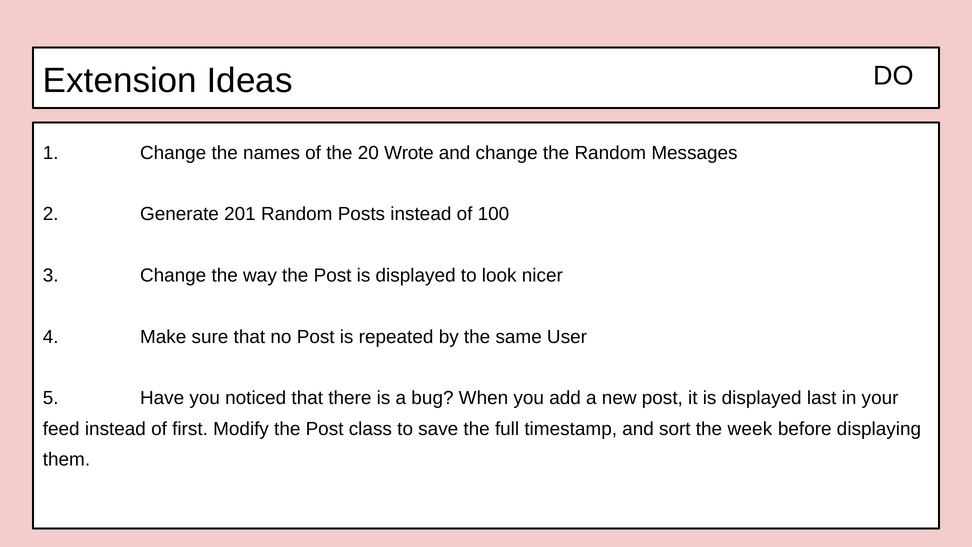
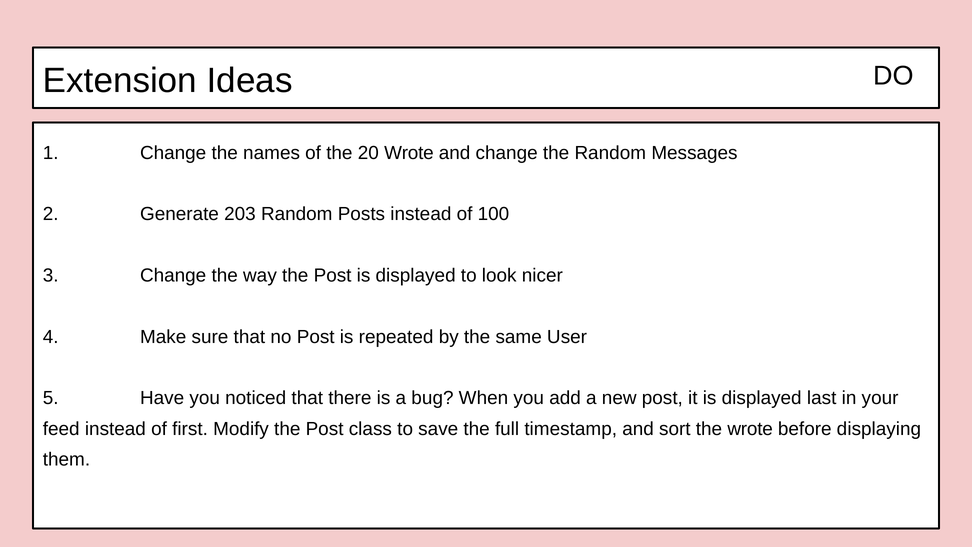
201: 201 -> 203 (240, 214)
the week: week -> wrote (750, 429)
